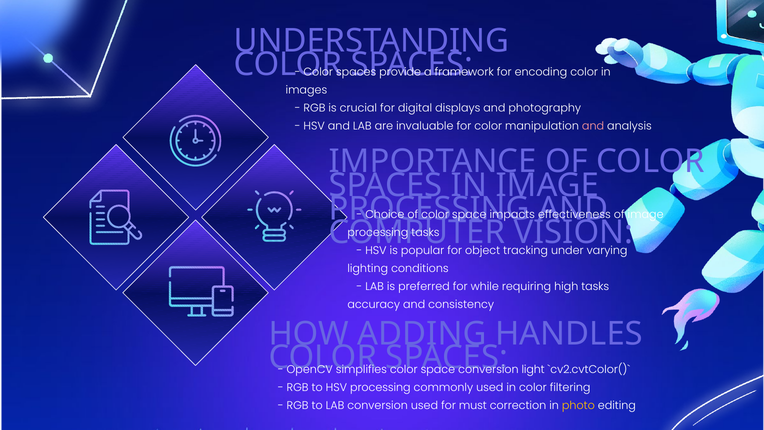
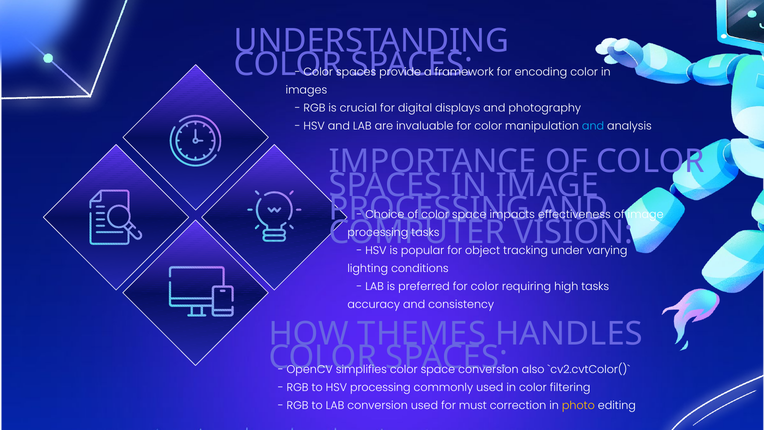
and colour: pink -> light blue (593, 126)
preferred for while: while -> color (485, 287)
ADDING: ADDING -> THEMES (422, 334)
light: light -> also (533, 369)
